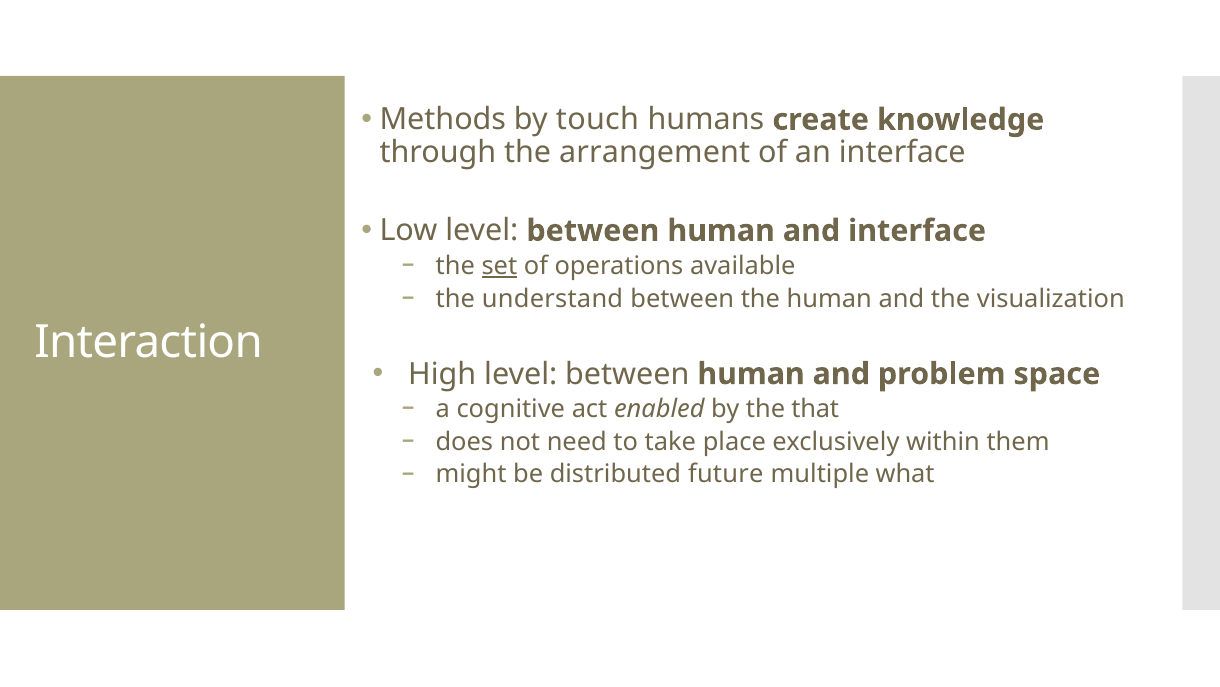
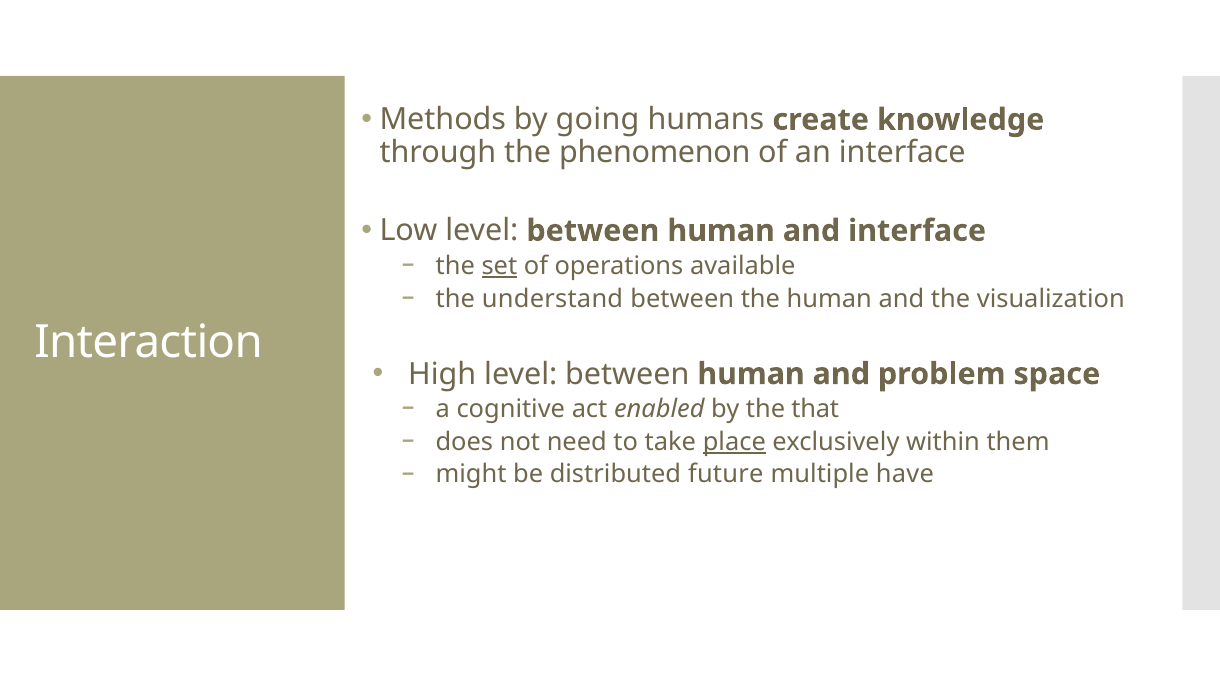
touch: touch -> going (597, 120)
arrangement: arrangement -> phenomenon (655, 152)
place underline: none -> present (734, 441)
what: what -> have (905, 474)
